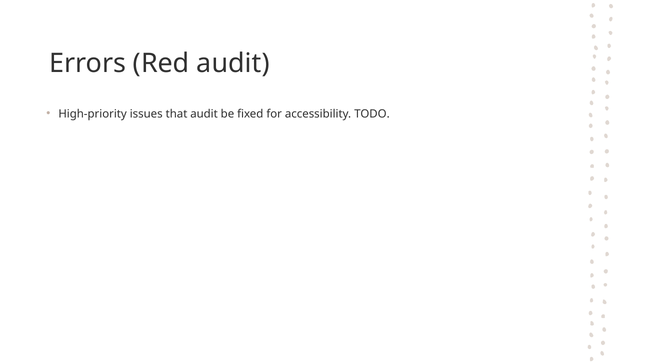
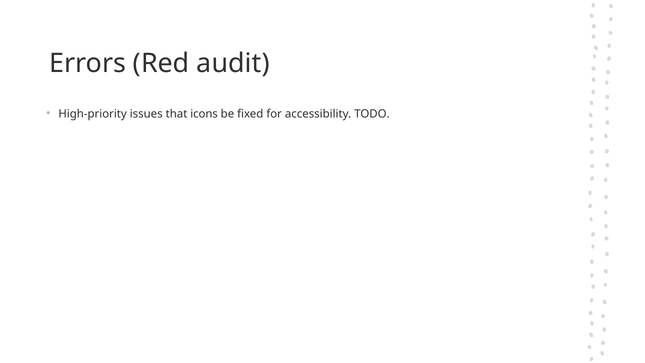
that audit: audit -> icons (204, 114)
